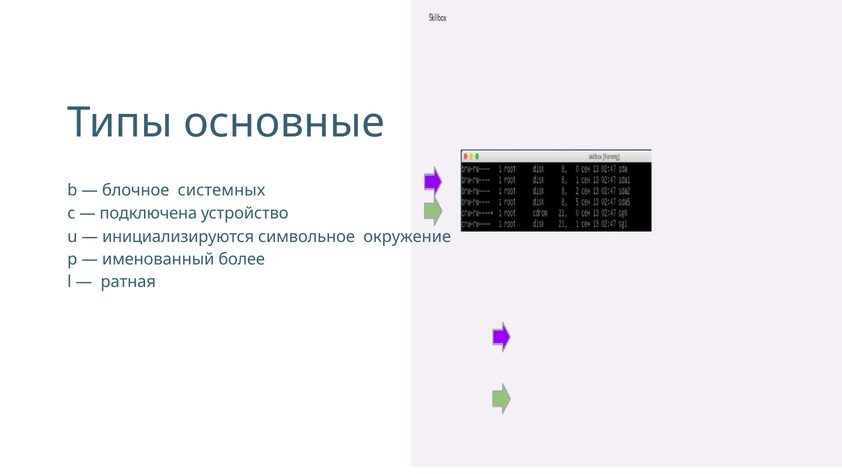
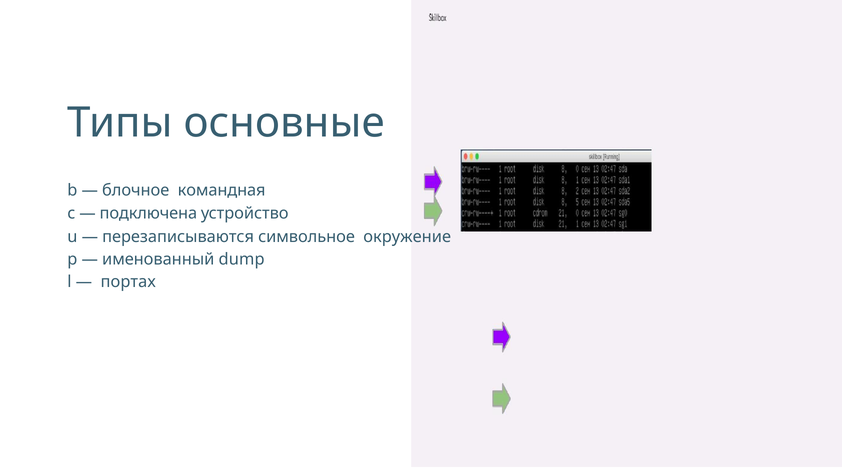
системных: системных -> командная (222, 190)
инициализируются: инициализируются -> перезаписываются (178, 237)
более: более -> dumр (242, 259)
ратная: ратная -> портах (128, 282)
